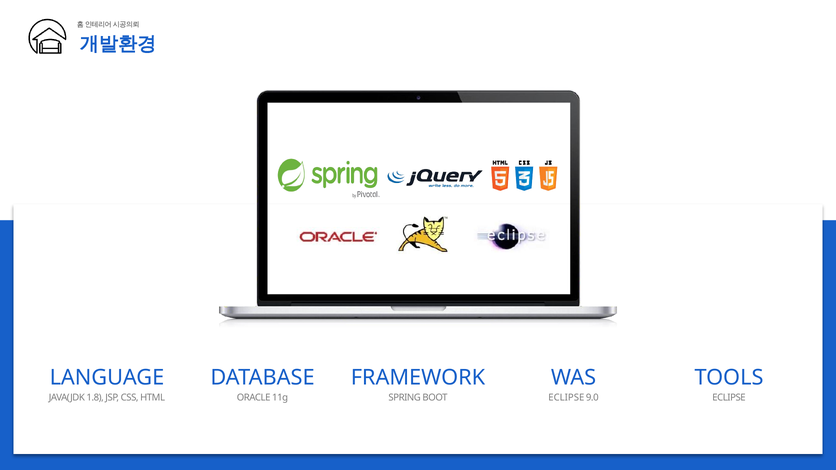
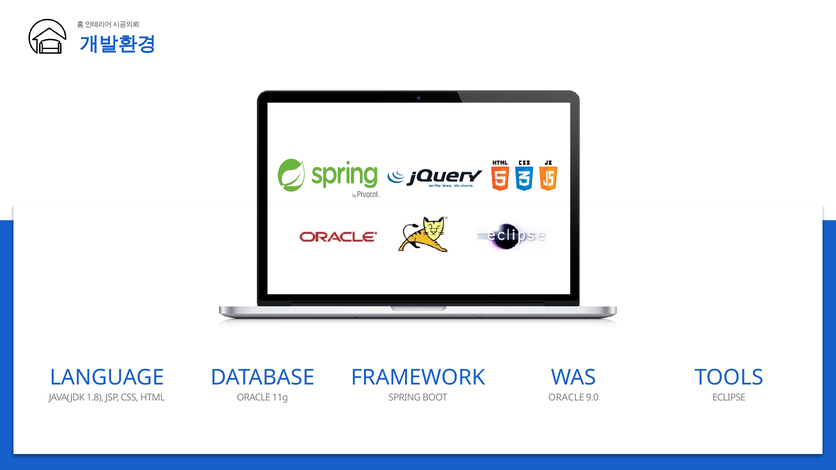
ECLIPSE: ECLIPSE -> ORACLE (566, 398)
